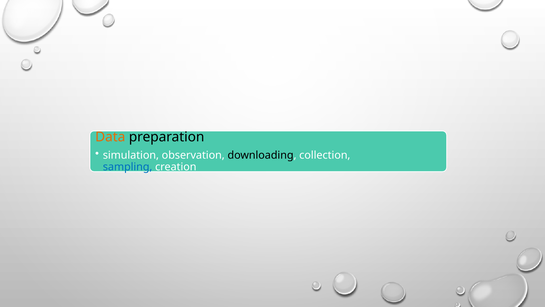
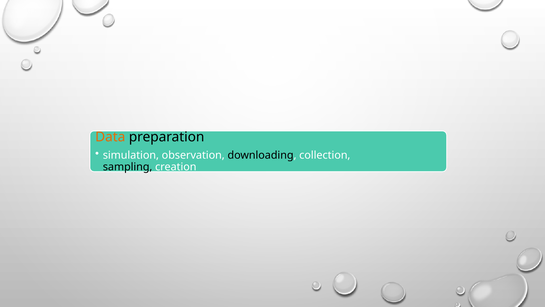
sampling colour: blue -> black (128, 167)
